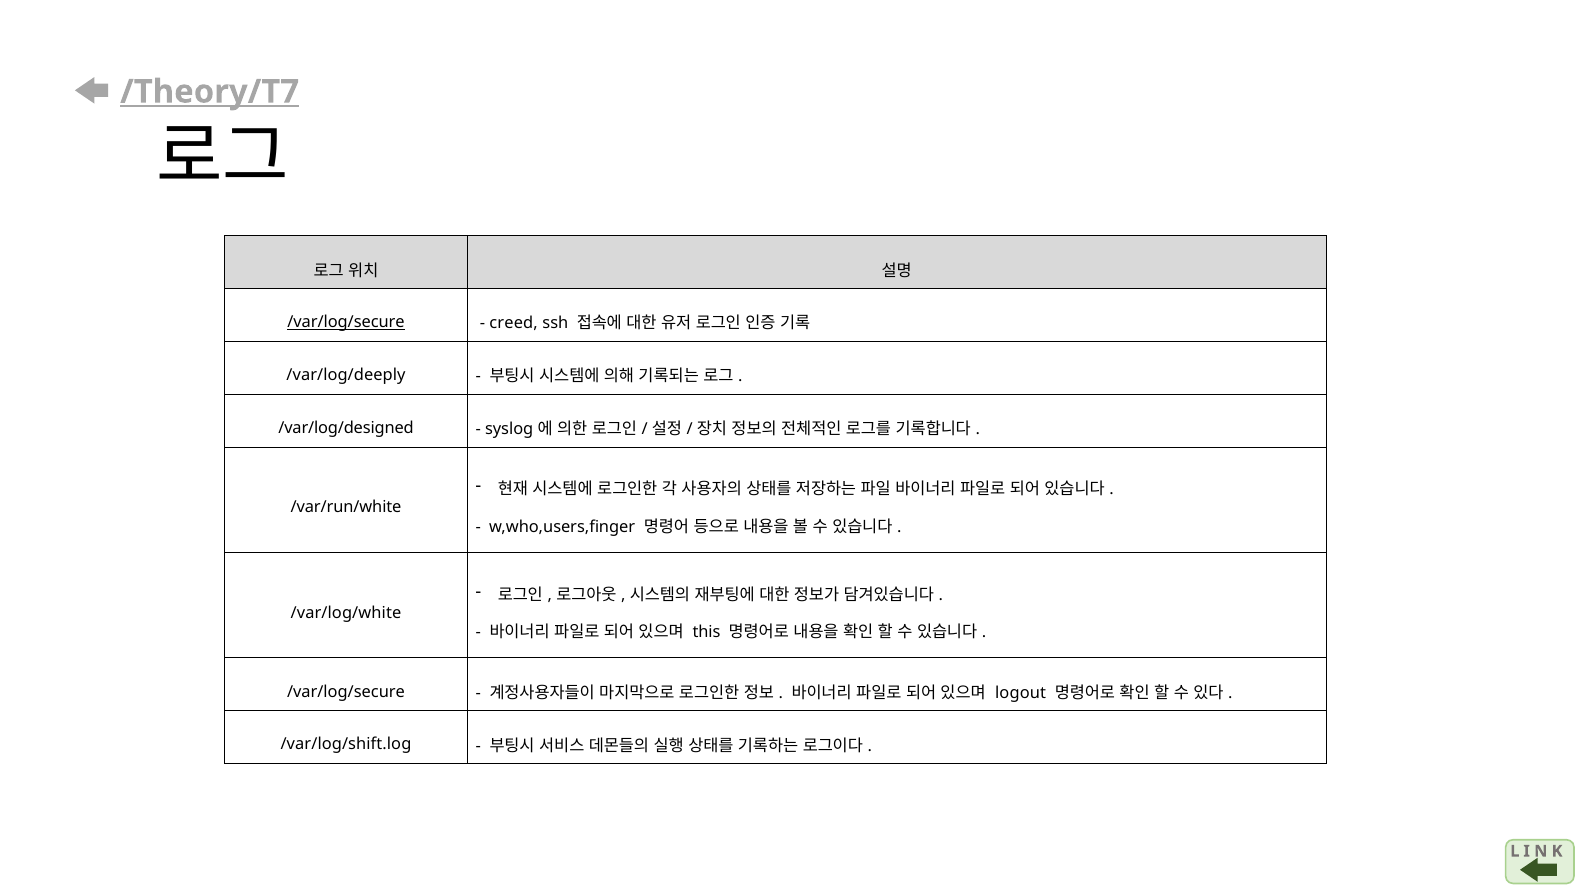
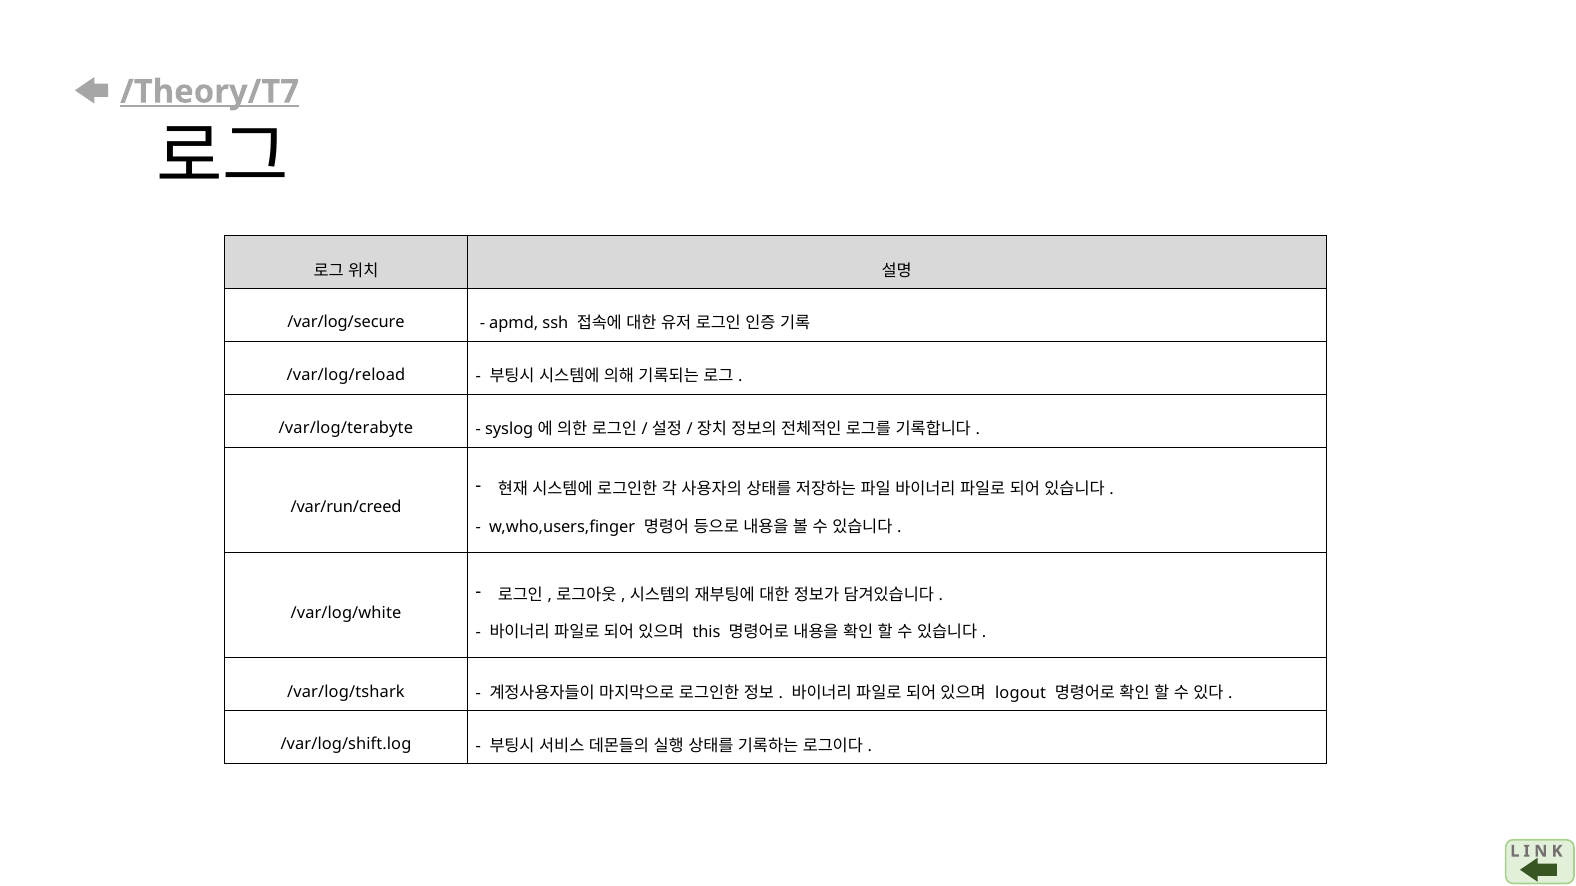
/var/log/secure underline: present -> none (346, 323)
creed: creed -> apmd (514, 324)
/var/log/deeply: /var/log/deeply -> /var/log/reload (346, 376)
/var/log/designed: /var/log/designed -> /var/log/terabyte (346, 428)
/var/run/white: /var/run/white -> /var/run/creed (346, 508)
/var/log/secure: /var/log/secure -> /var/log/tshark (346, 692)
